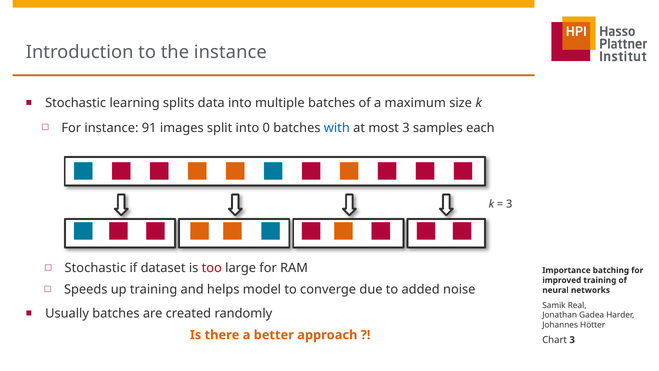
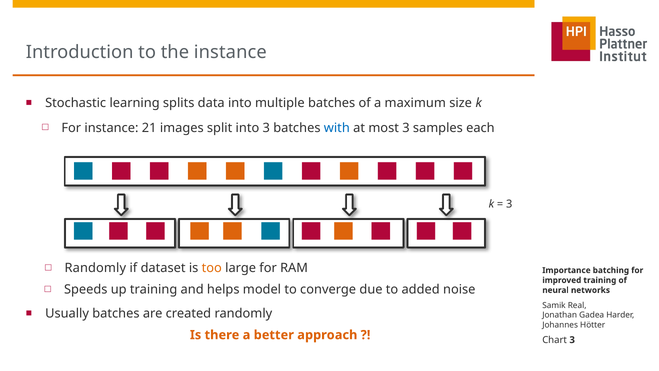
91: 91 -> 21 (149, 128)
into 0: 0 -> 3 (266, 128)
Stochastic: Stochastic -> Randomly (95, 268)
too colour: red -> orange (212, 268)
